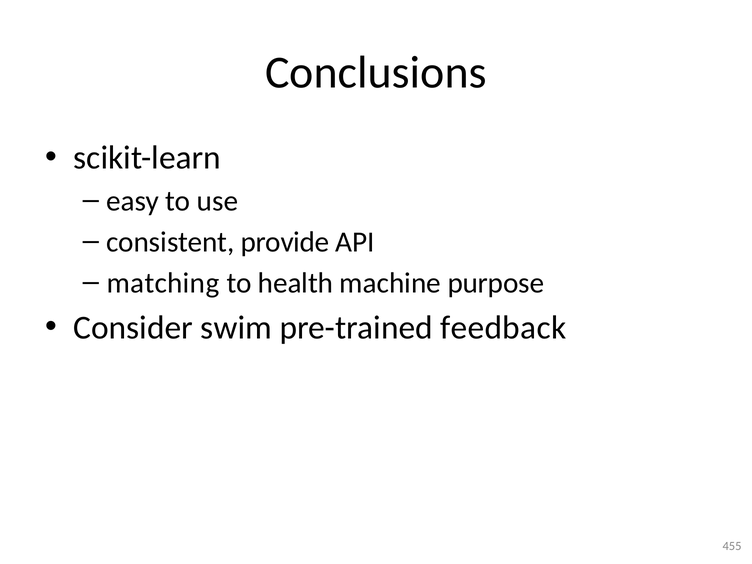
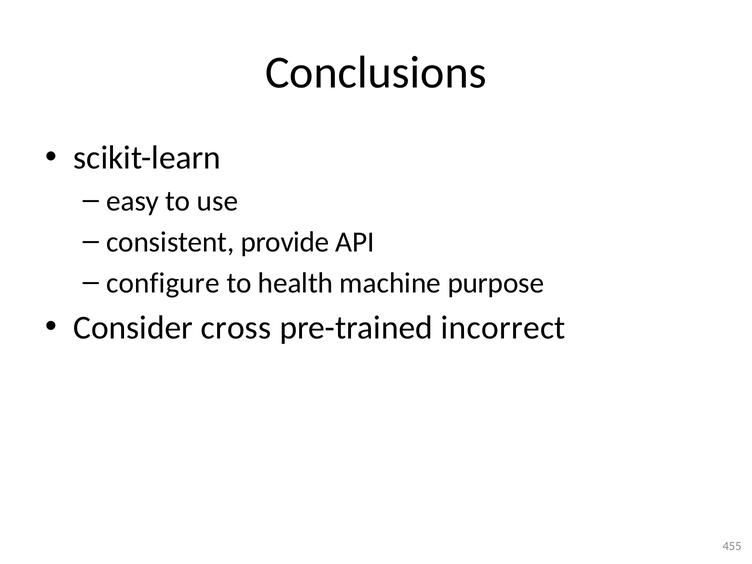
matching: matching -> configure (163, 283)
swim: swim -> cross (236, 327)
feedback: feedback -> incorrect (503, 327)
